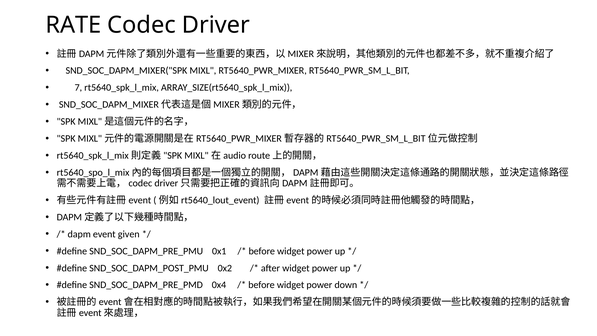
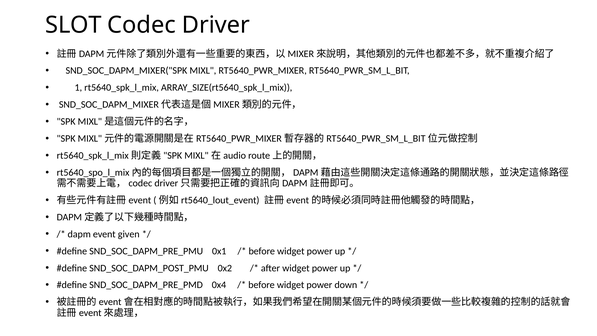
RATE: RATE -> SLOT (73, 25)
7: 7 -> 1 (78, 88)
